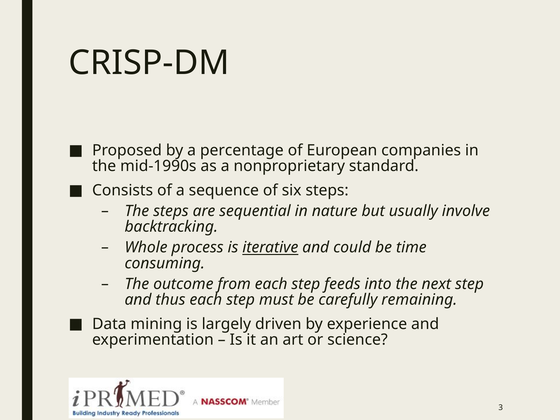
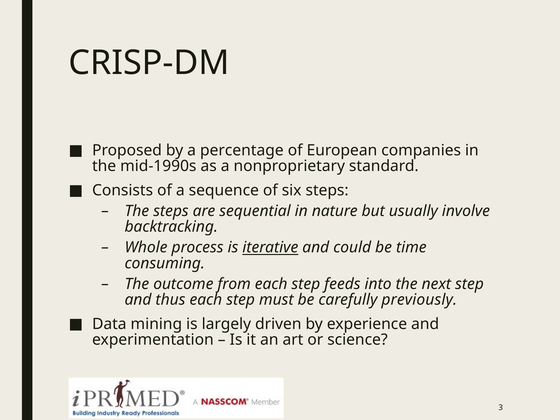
remaining: remaining -> previously (419, 300)
